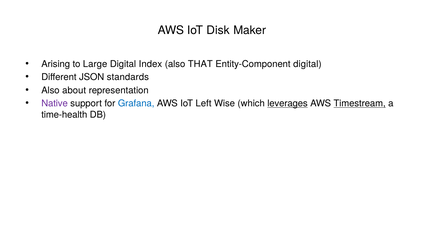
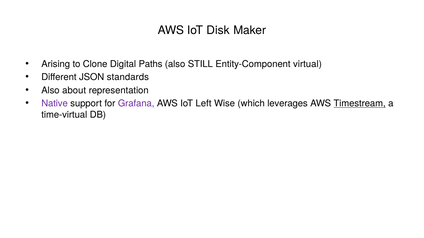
Large: Large -> Clone (95, 64)
Index: Index -> Paths (151, 64)
THAT: THAT -> STILL (200, 64)
Entity-Component digital: digital -> virtual (307, 64)
Grafana colour: blue -> purple (136, 104)
leverages underline: present -> none (288, 104)
time-health: time-health -> time-virtual (64, 115)
